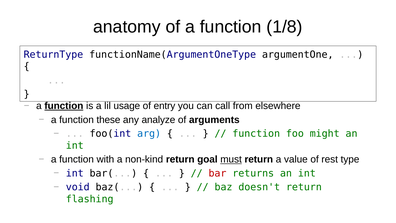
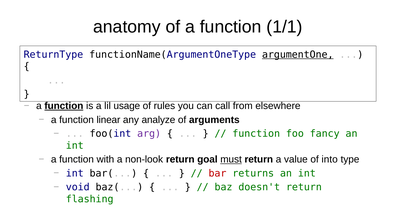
1/8: 1/8 -> 1/1 (284, 27)
argumentOne underline: none -> present (298, 54)
entry: entry -> rules (164, 106)
these: these -> linear (108, 120)
arg colour: blue -> purple (149, 133)
might: might -> fancy (325, 133)
non-kind: non-kind -> non-look (144, 159)
rest: rest -> into (330, 159)
